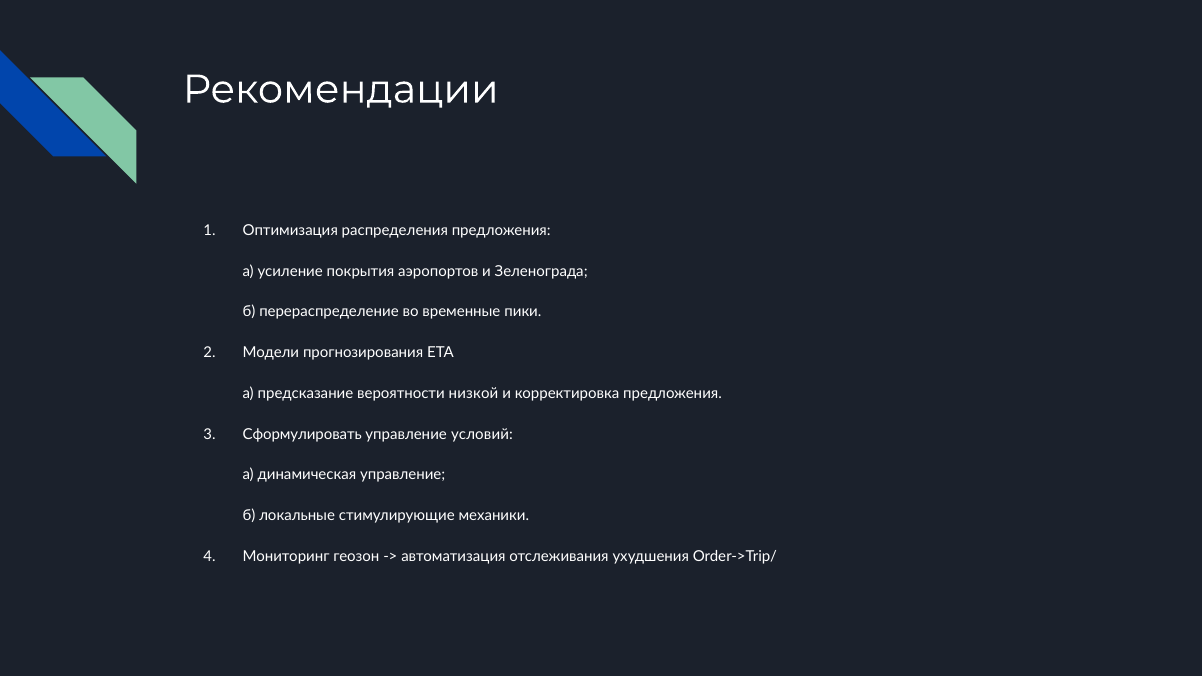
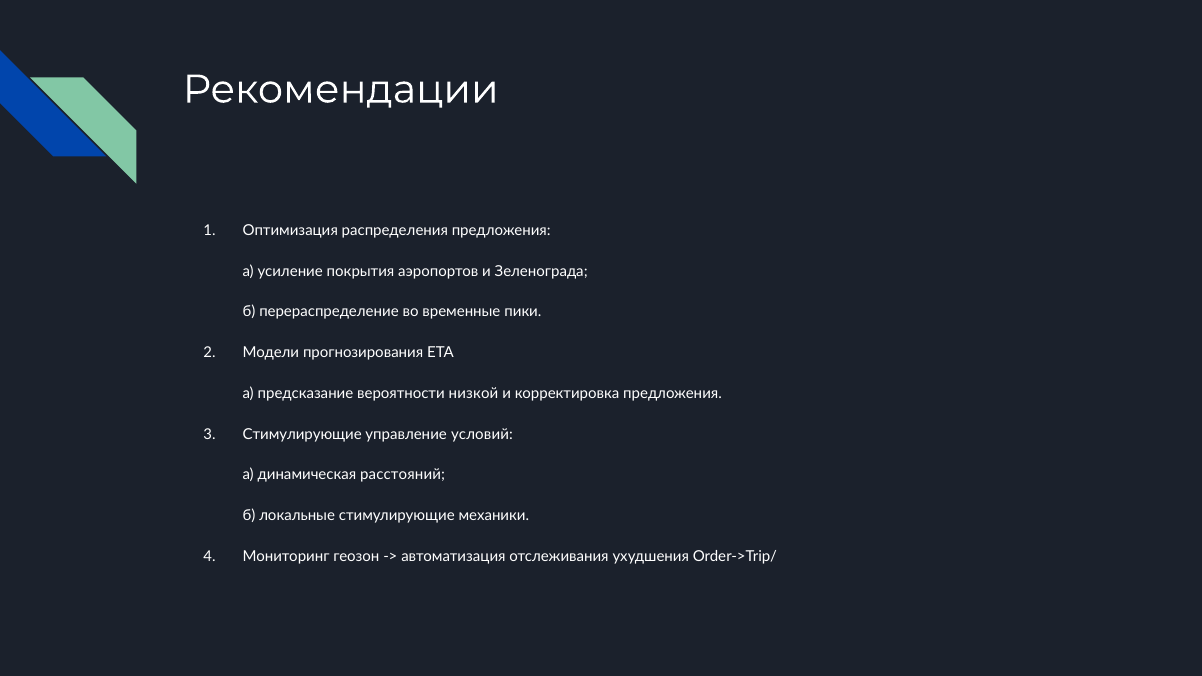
Сформулировать: Сформулировать -> Стимулирующие (302, 434)
динамическая управление: управление -> расстояний (403, 475)
